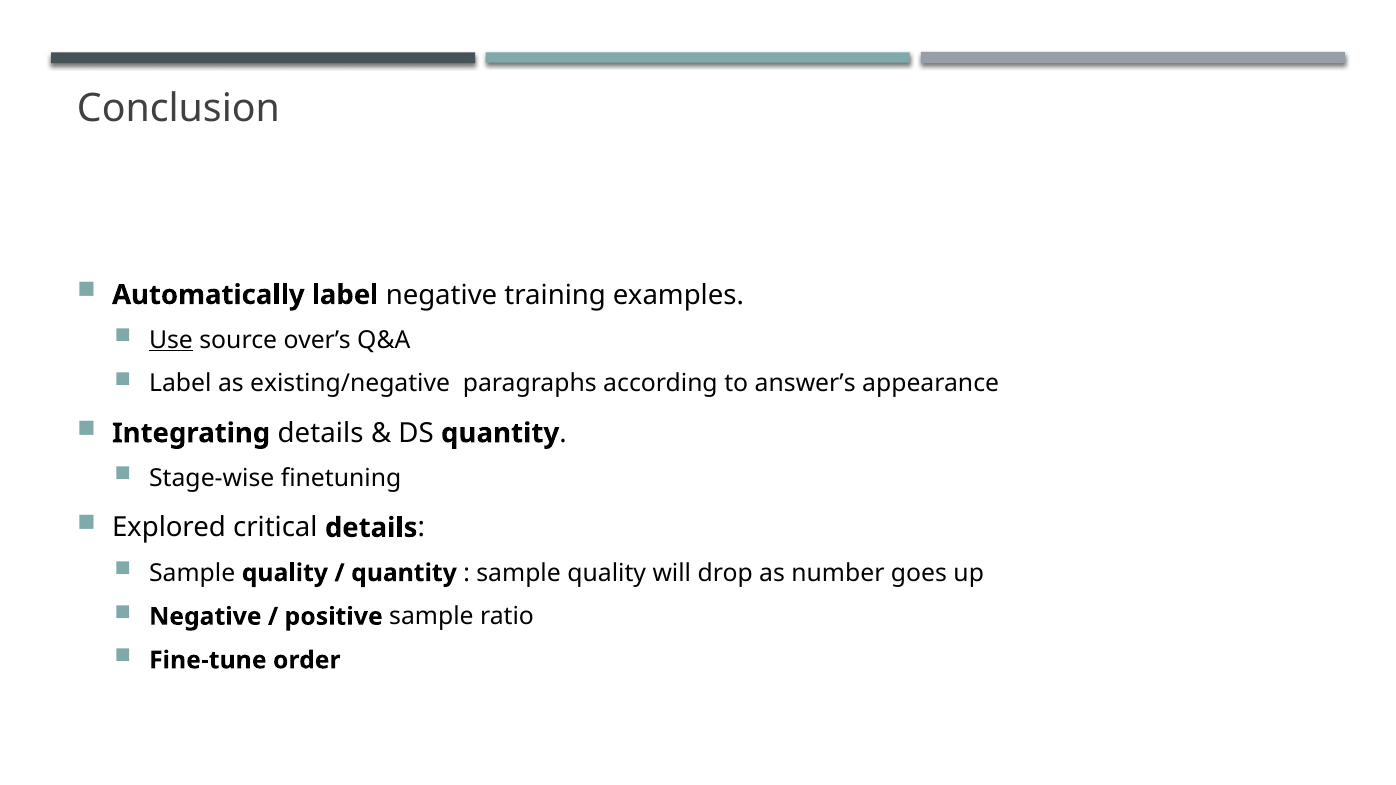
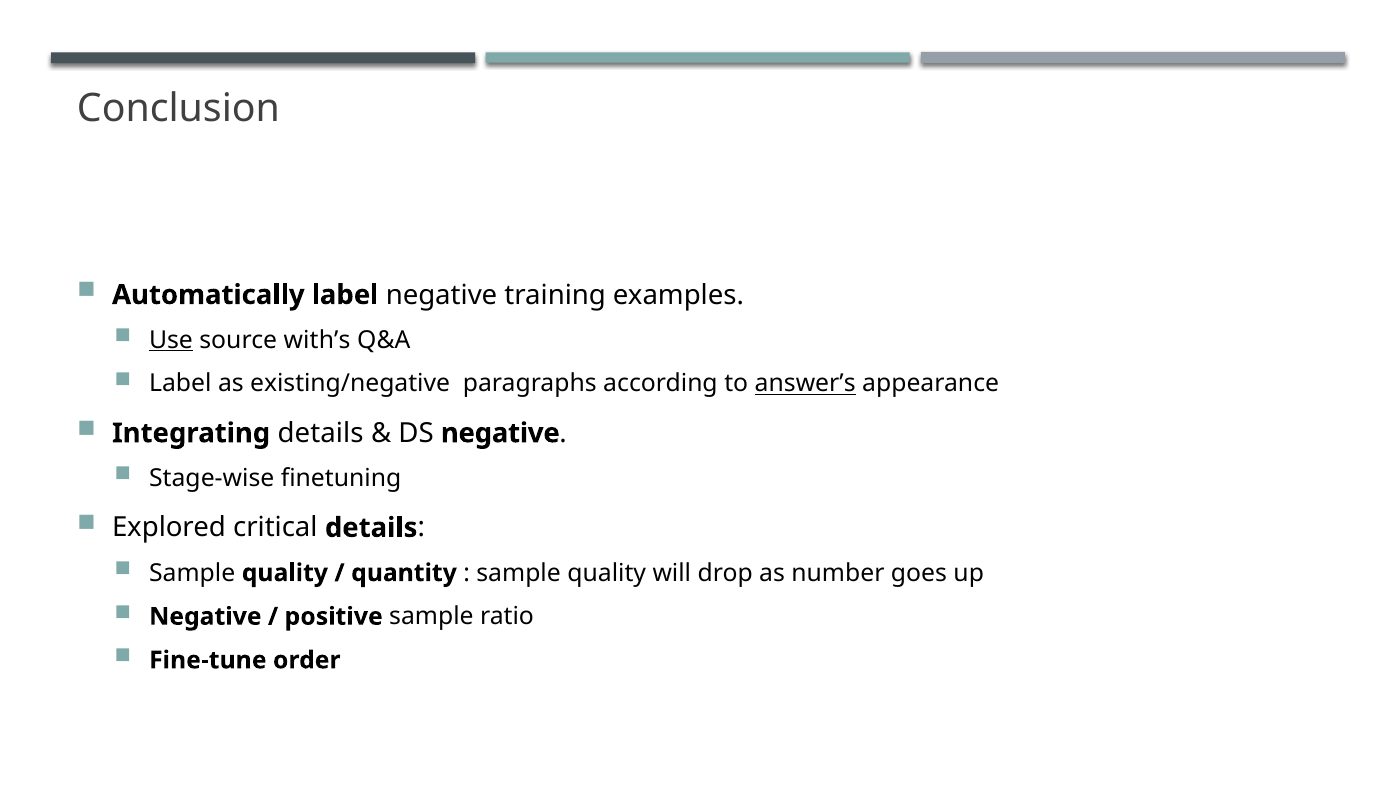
over’s: over’s -> with’s (317, 340)
answer’s underline: none -> present (805, 384)
DS quantity: quantity -> negative (500, 433)
